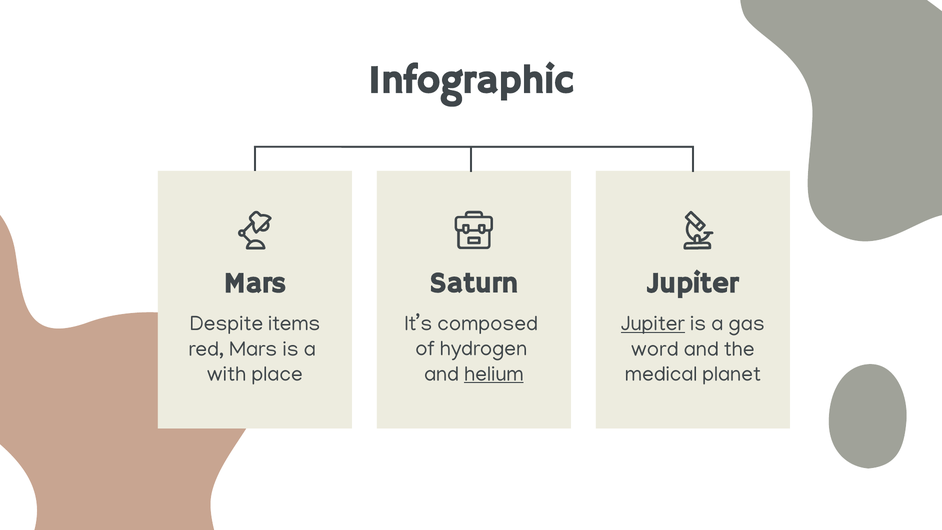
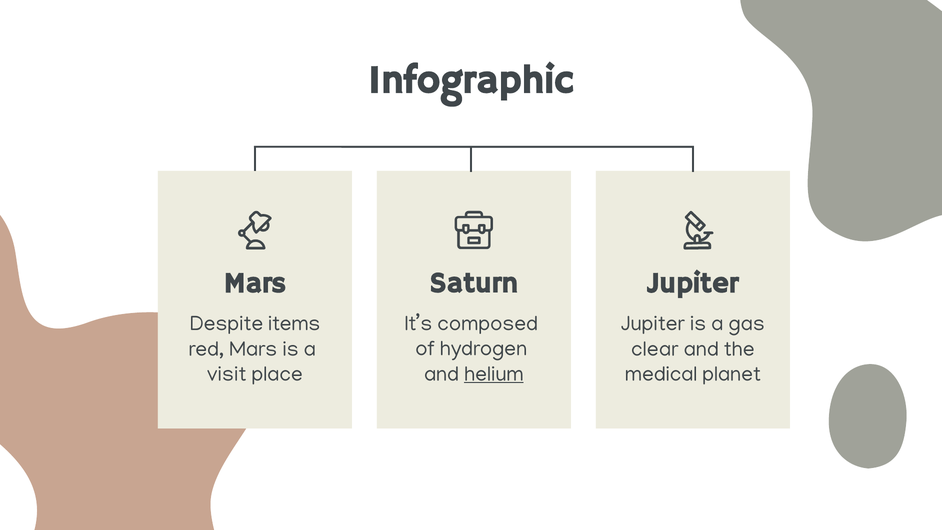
Jupiter underline: present -> none (653, 323)
word: word -> clear (655, 349)
with: with -> visit (227, 374)
